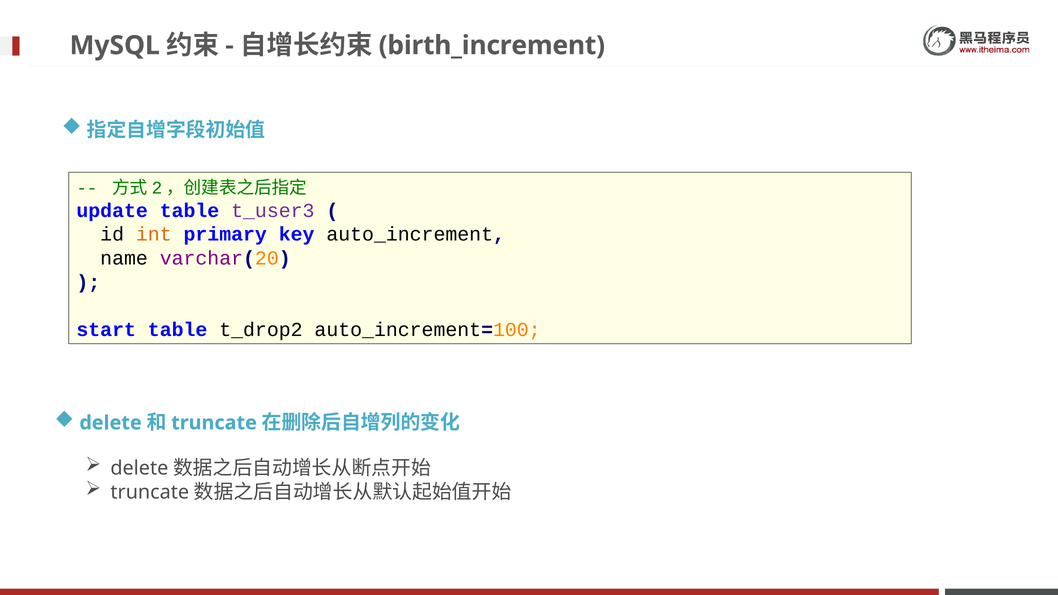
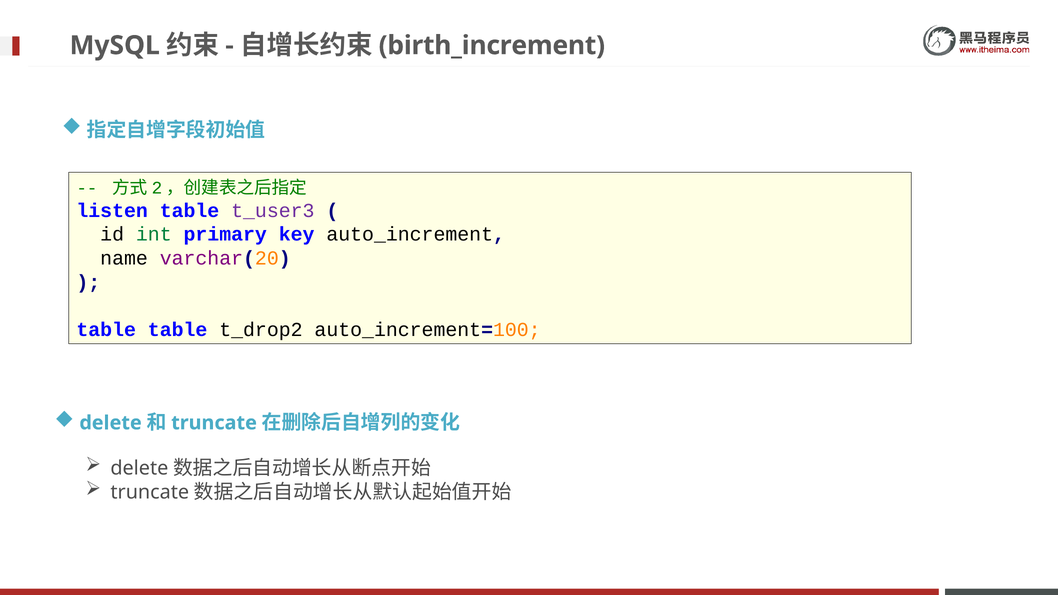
update: update -> listen (112, 211)
int colour: orange -> green (154, 234)
start: start -> table (106, 330)
